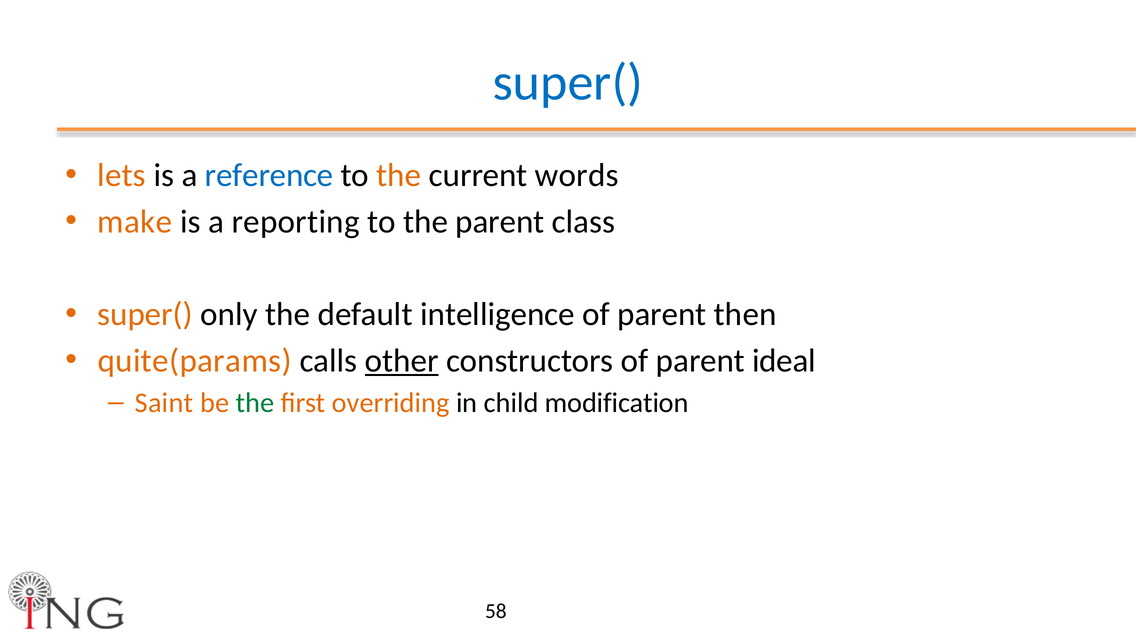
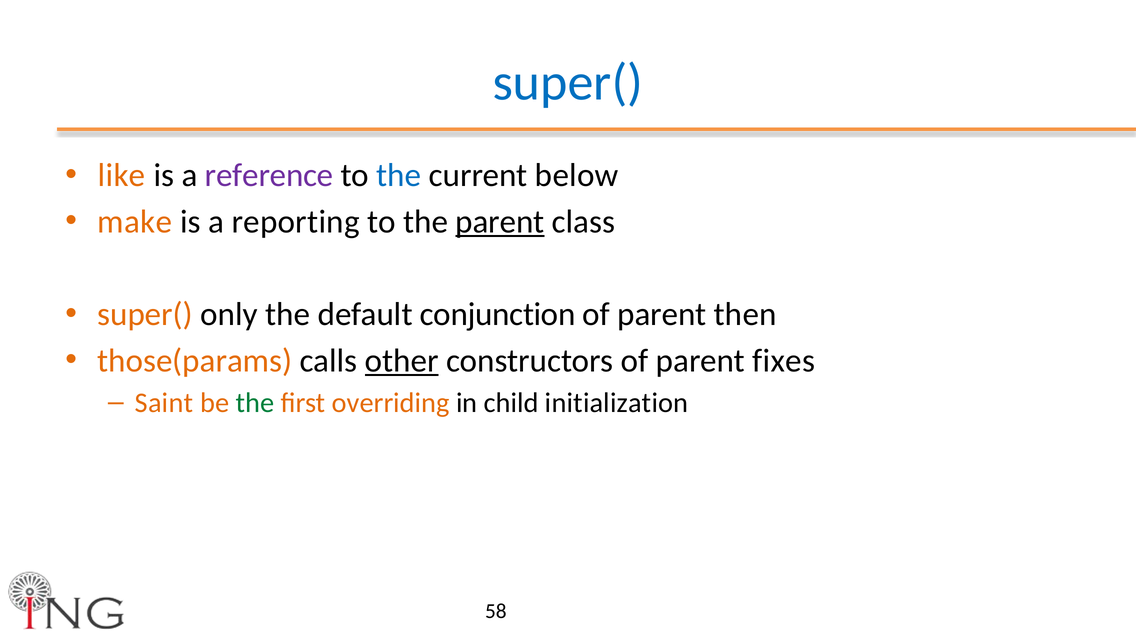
lets: lets -> like (122, 175)
reference colour: blue -> purple (269, 175)
the colour: orange -> blue (399, 175)
words: words -> below (577, 175)
parent underline: none -> present (500, 222)
intelligence: intelligence -> conjunction (498, 314)
quite(params: quite(params -> those(params (195, 361)
ideal: ideal -> fixes (784, 361)
modification: modification -> initialization (617, 403)
